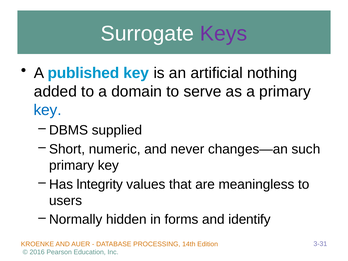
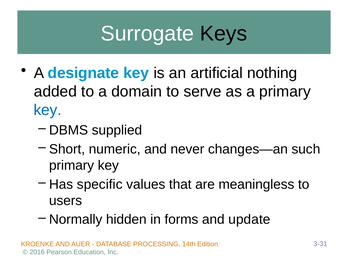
Keys colour: purple -> black (224, 34)
published: published -> designate (83, 73)
lntegrity: lntegrity -> specific (100, 184)
identify: identify -> update (249, 220)
